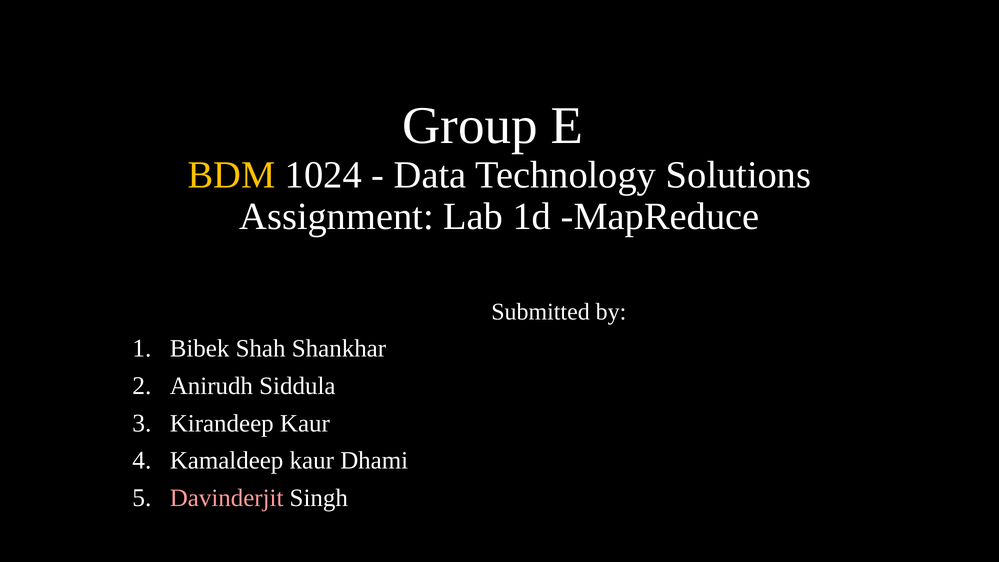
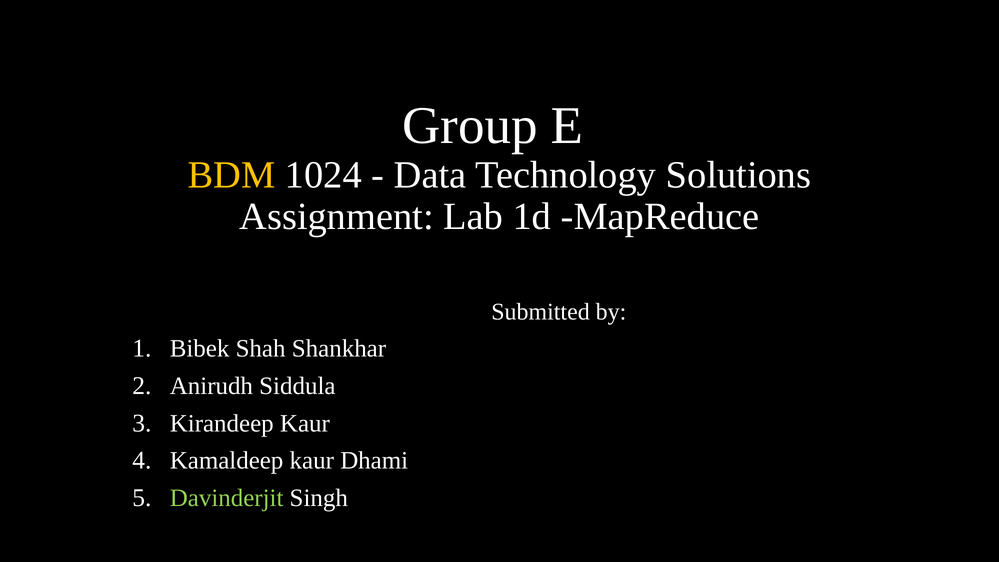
Davinderjit colour: pink -> light green (227, 498)
